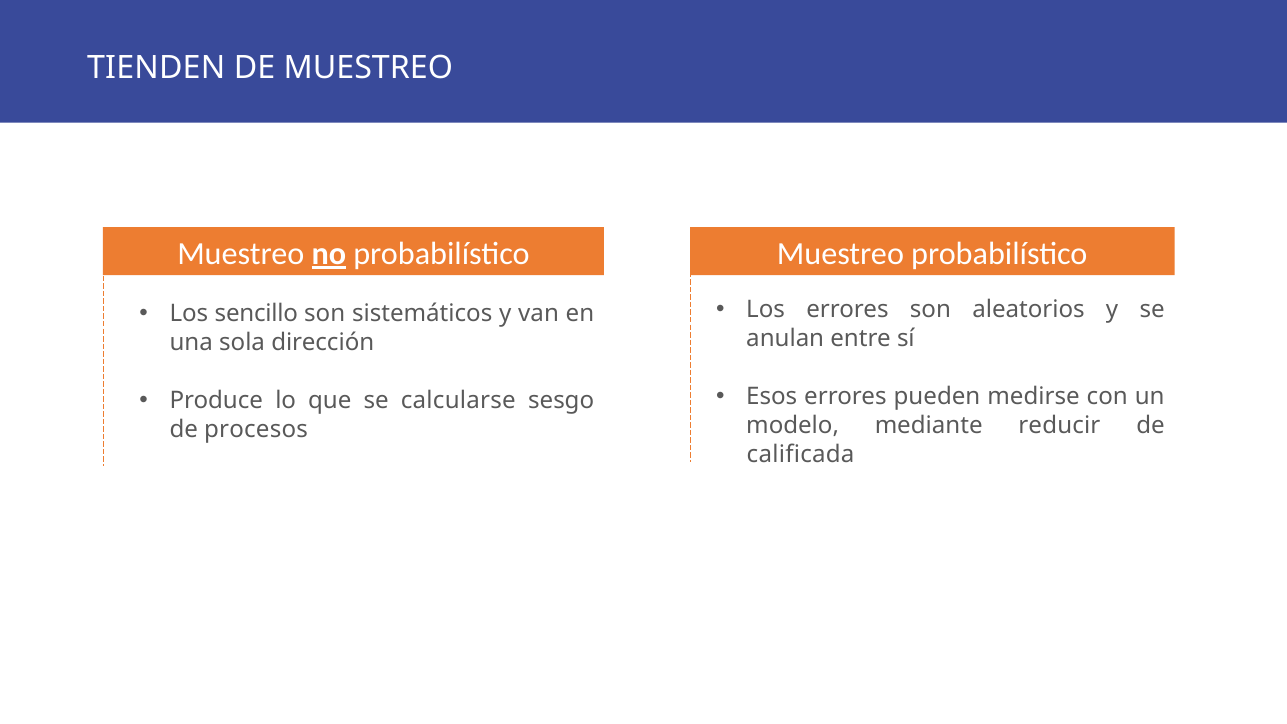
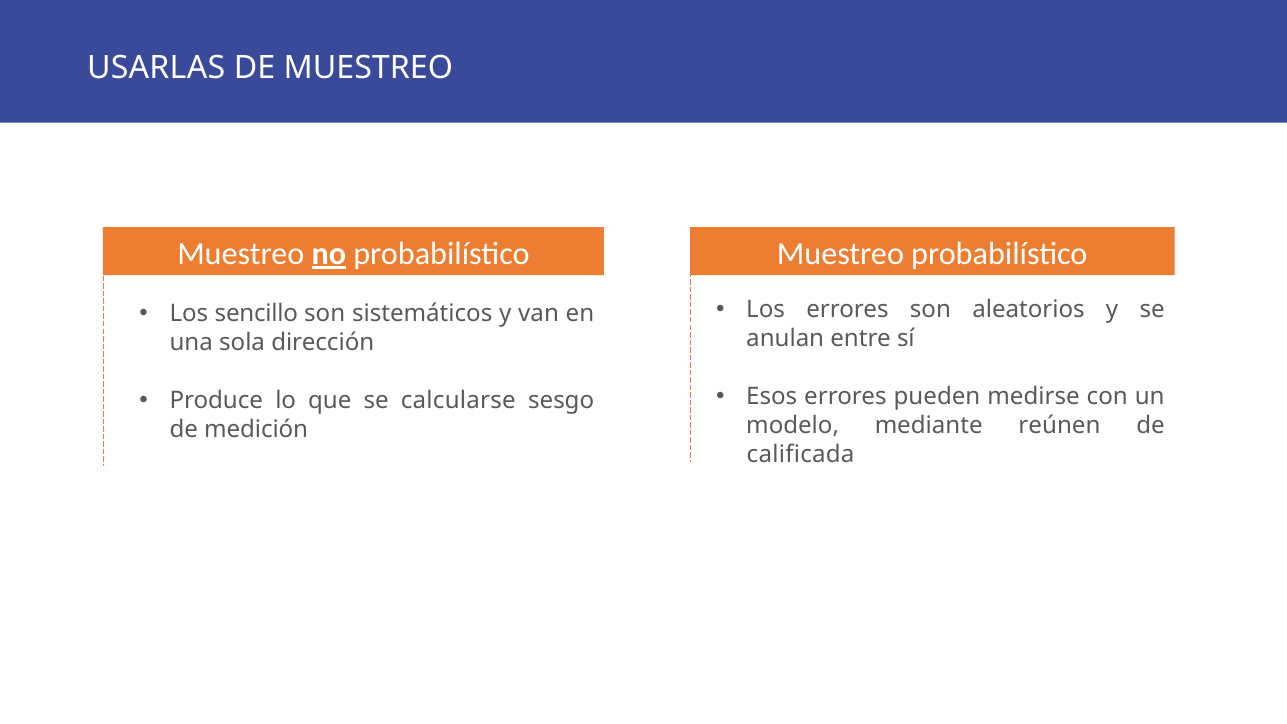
TIENDEN: TIENDEN -> USARLAS (156, 68)
reducir: reducir -> reúnen (1059, 426)
procesos: procesos -> medición (256, 430)
